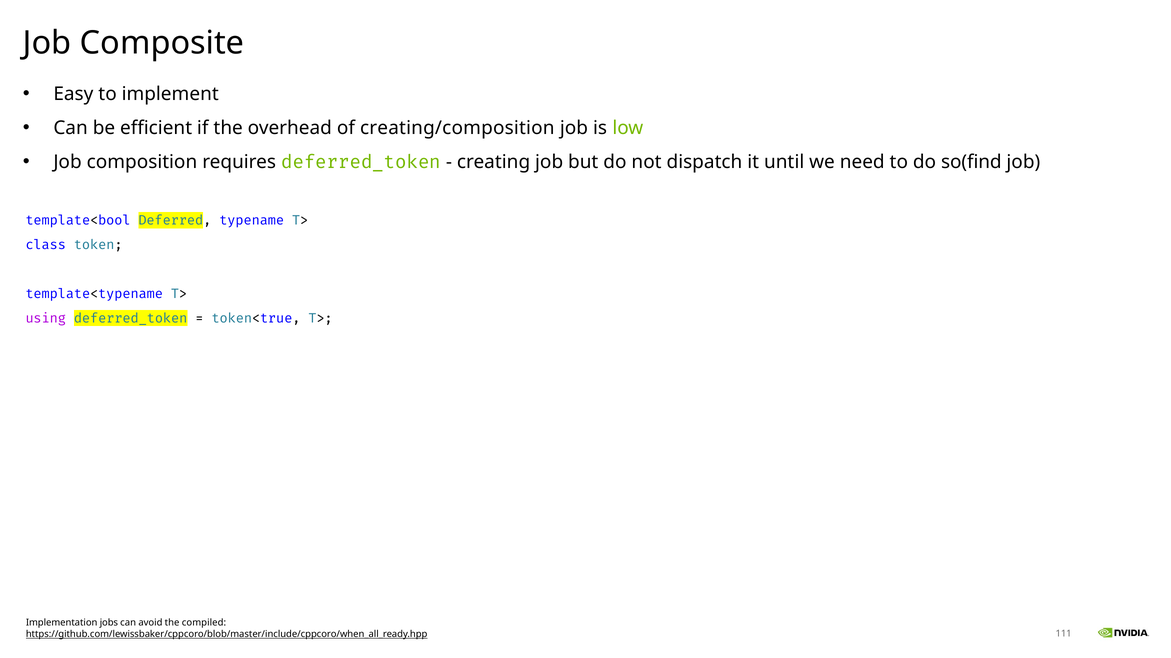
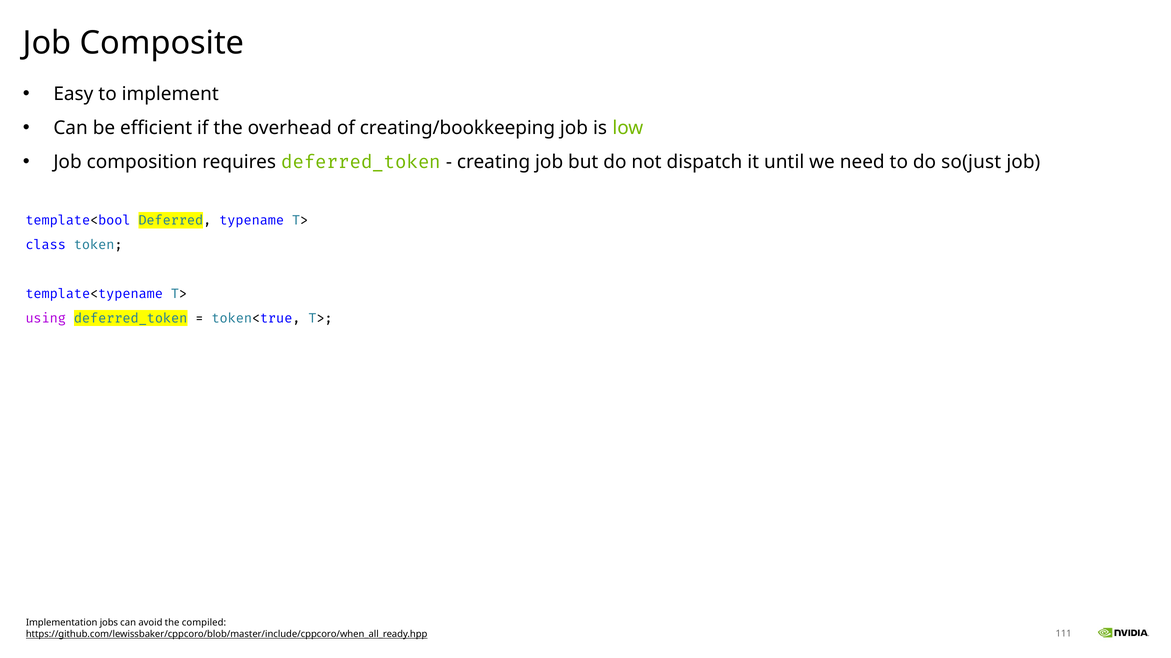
creating/composition: creating/composition -> creating/bookkeeping (457, 128)
so(find: so(find -> so(just (971, 162)
